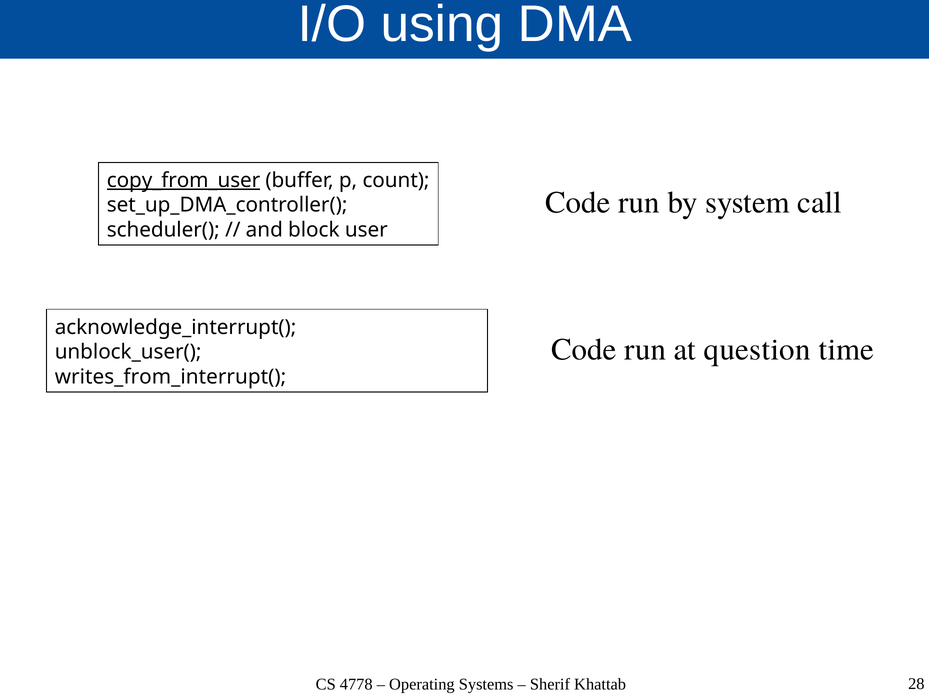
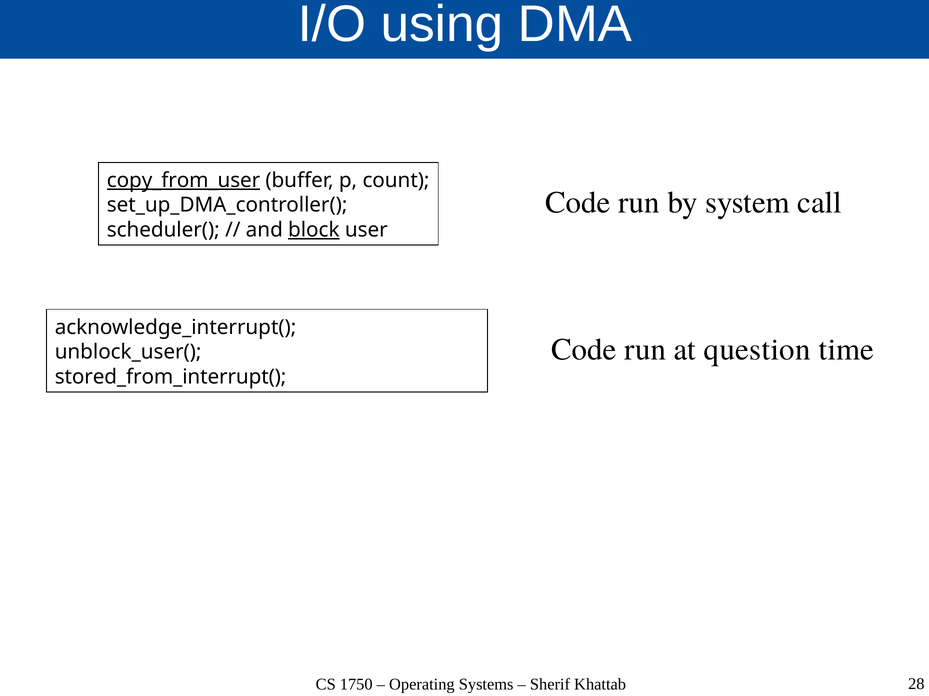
block underline: none -> present (314, 230)
writes_from_interrupt(: writes_from_interrupt( -> stored_from_interrupt( (171, 377)
4778: 4778 -> 1750 (356, 685)
